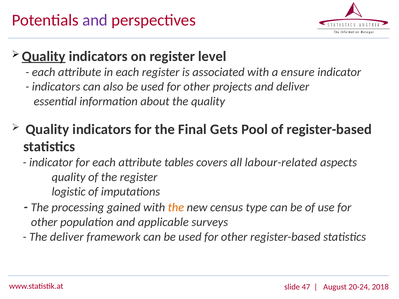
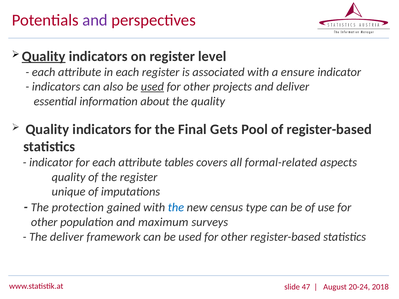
used underline: none -> present (152, 87)
labour-related: labour-related -> formal-related (281, 163)
logistic: logistic -> unique (69, 192)
processing: processing -> protection (78, 208)
the colour: orange -> blue (176, 208)
applicable: applicable -> maximum (163, 222)
